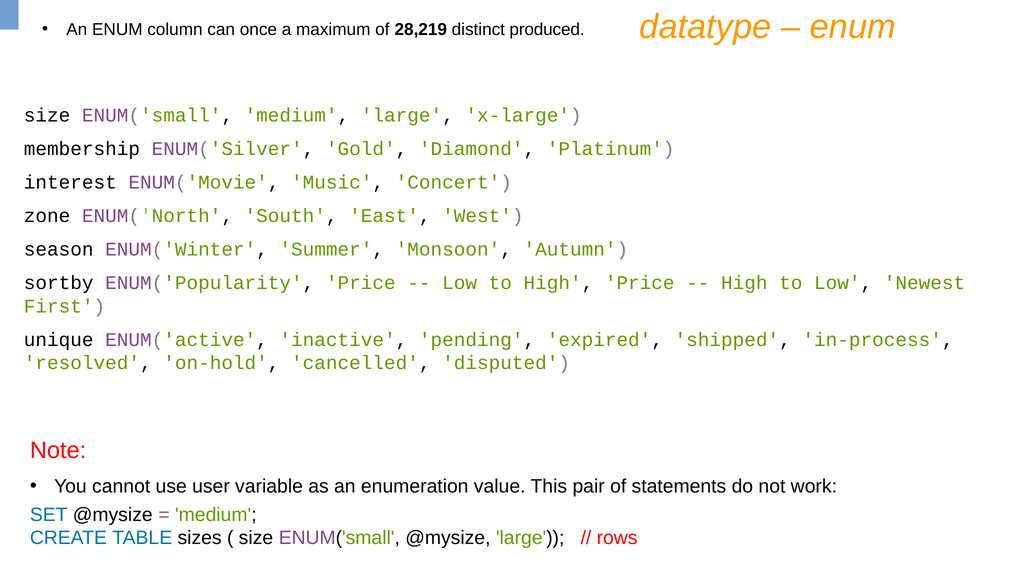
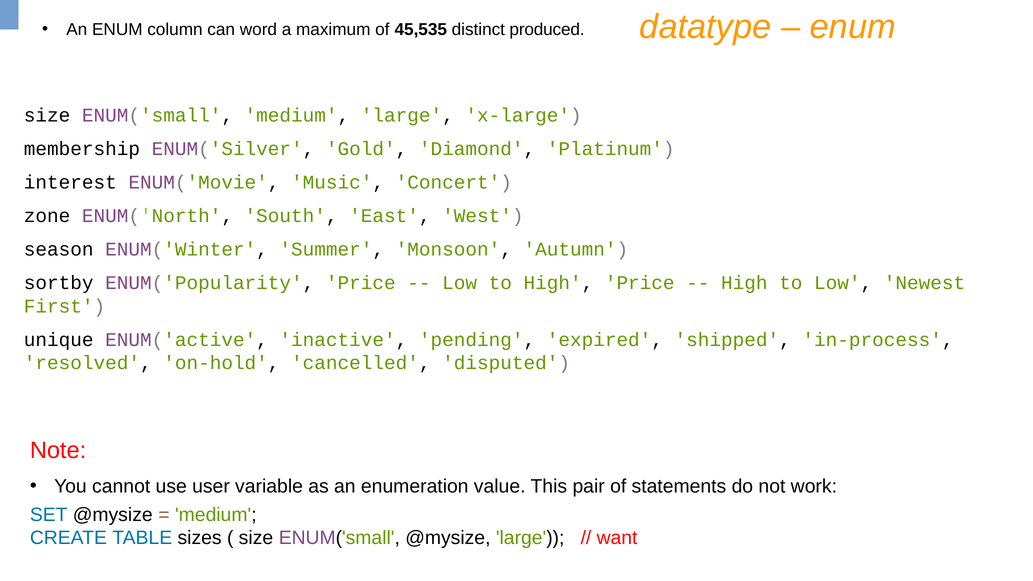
once: once -> word (258, 30)
28,219: 28,219 -> 45,535 (421, 30)
rows: rows -> want (617, 538)
